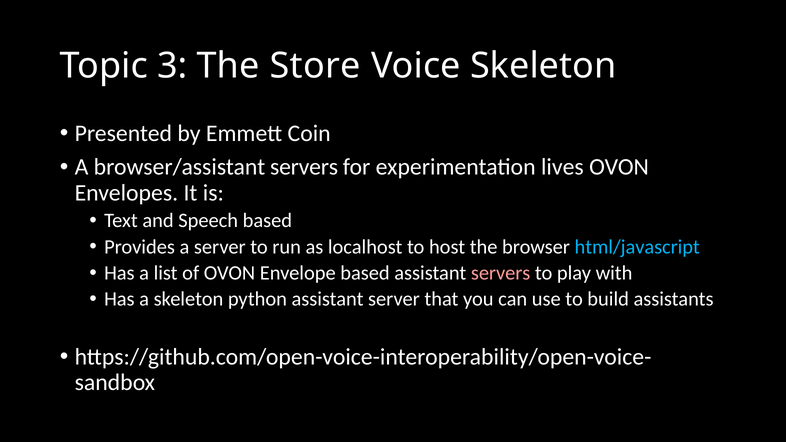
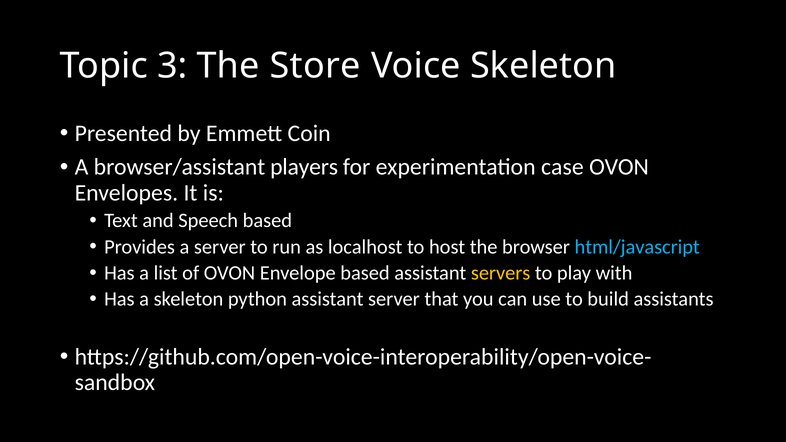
browser/assistant servers: servers -> players (304, 167)
lives: lives -> case (562, 167)
servers colour: pink -> yellow (501, 273)
